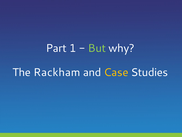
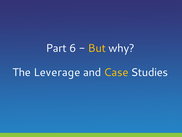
1: 1 -> 6 (73, 48)
But colour: light green -> yellow (97, 48)
Rackham: Rackham -> Leverage (57, 72)
